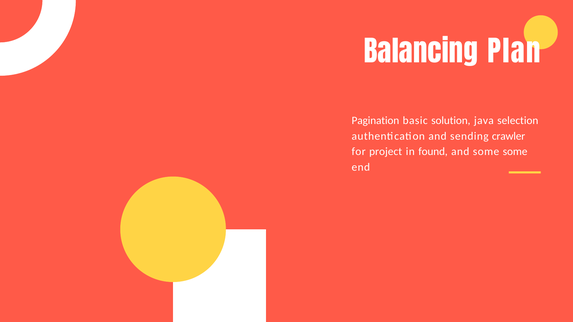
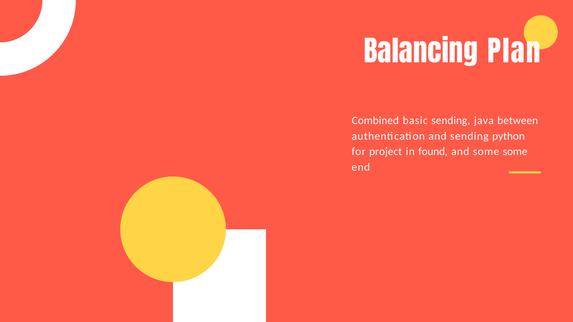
Pagination: Pagination -> Combined (375, 121)
basic solution: solution -> sending (451, 121)
selection: selection -> between (518, 121)
crawler: crawler -> python (508, 136)
